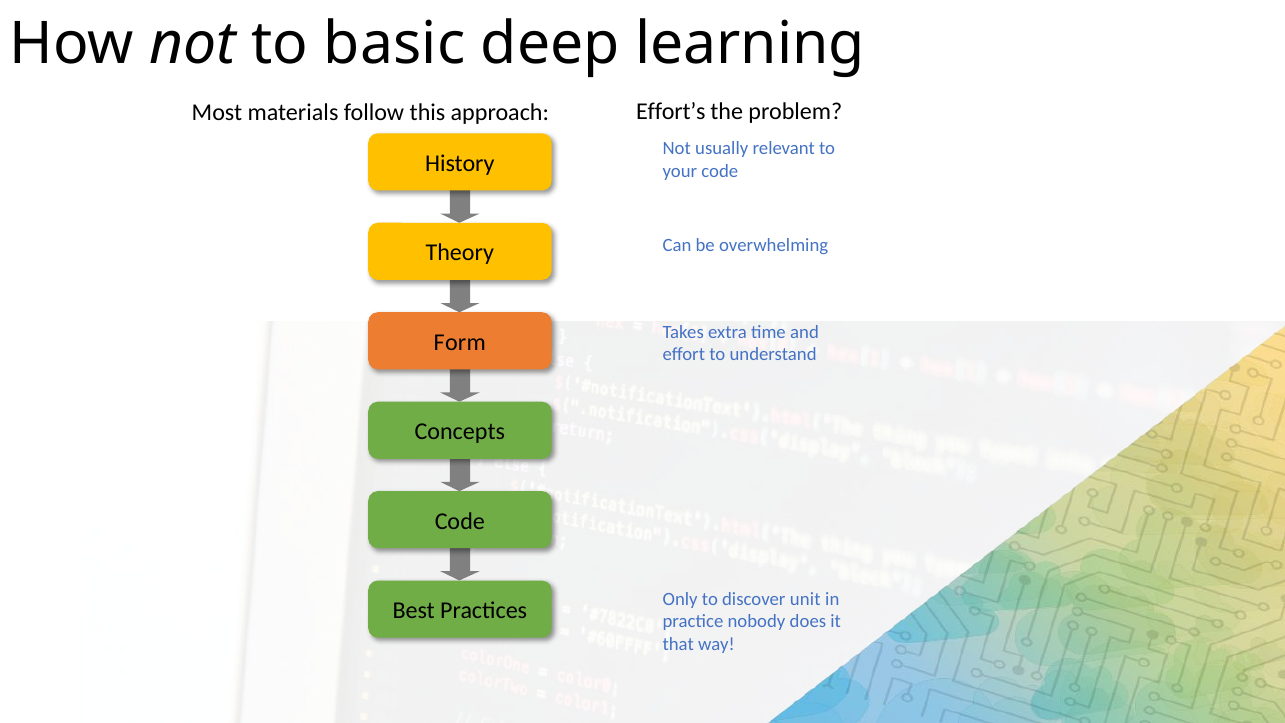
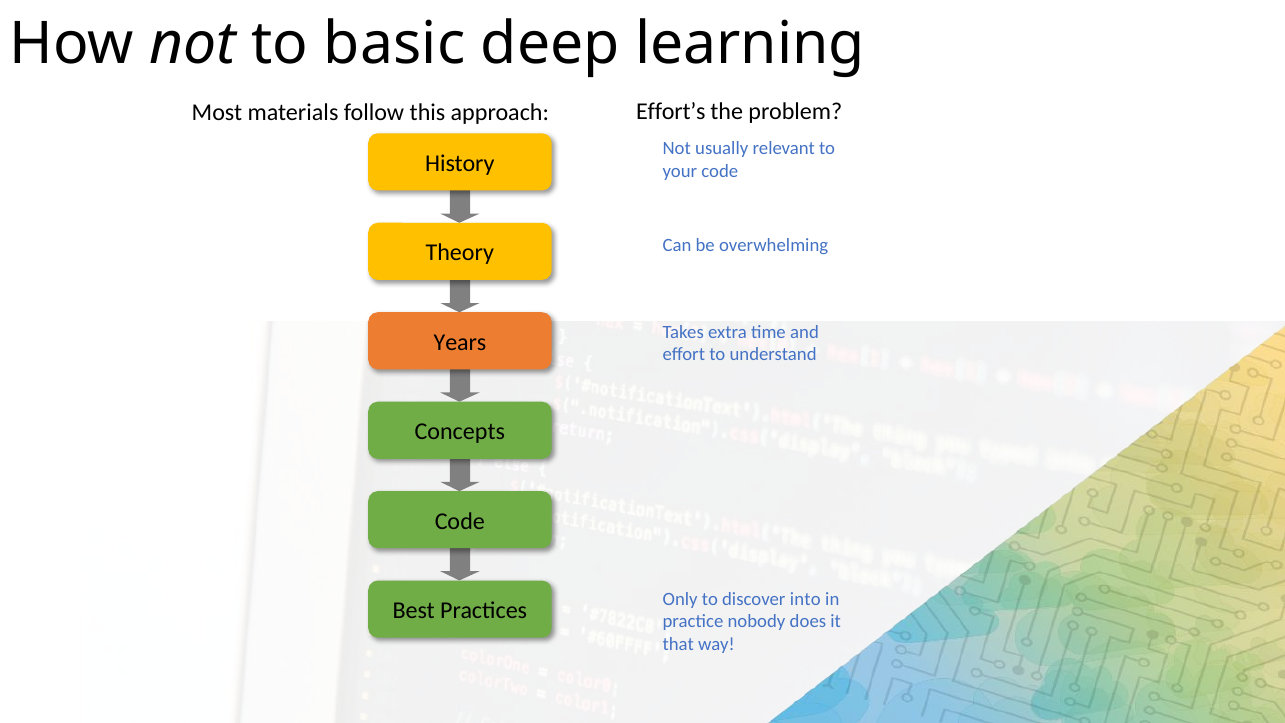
Form: Form -> Years (460, 342)
unit: unit -> into (805, 599)
